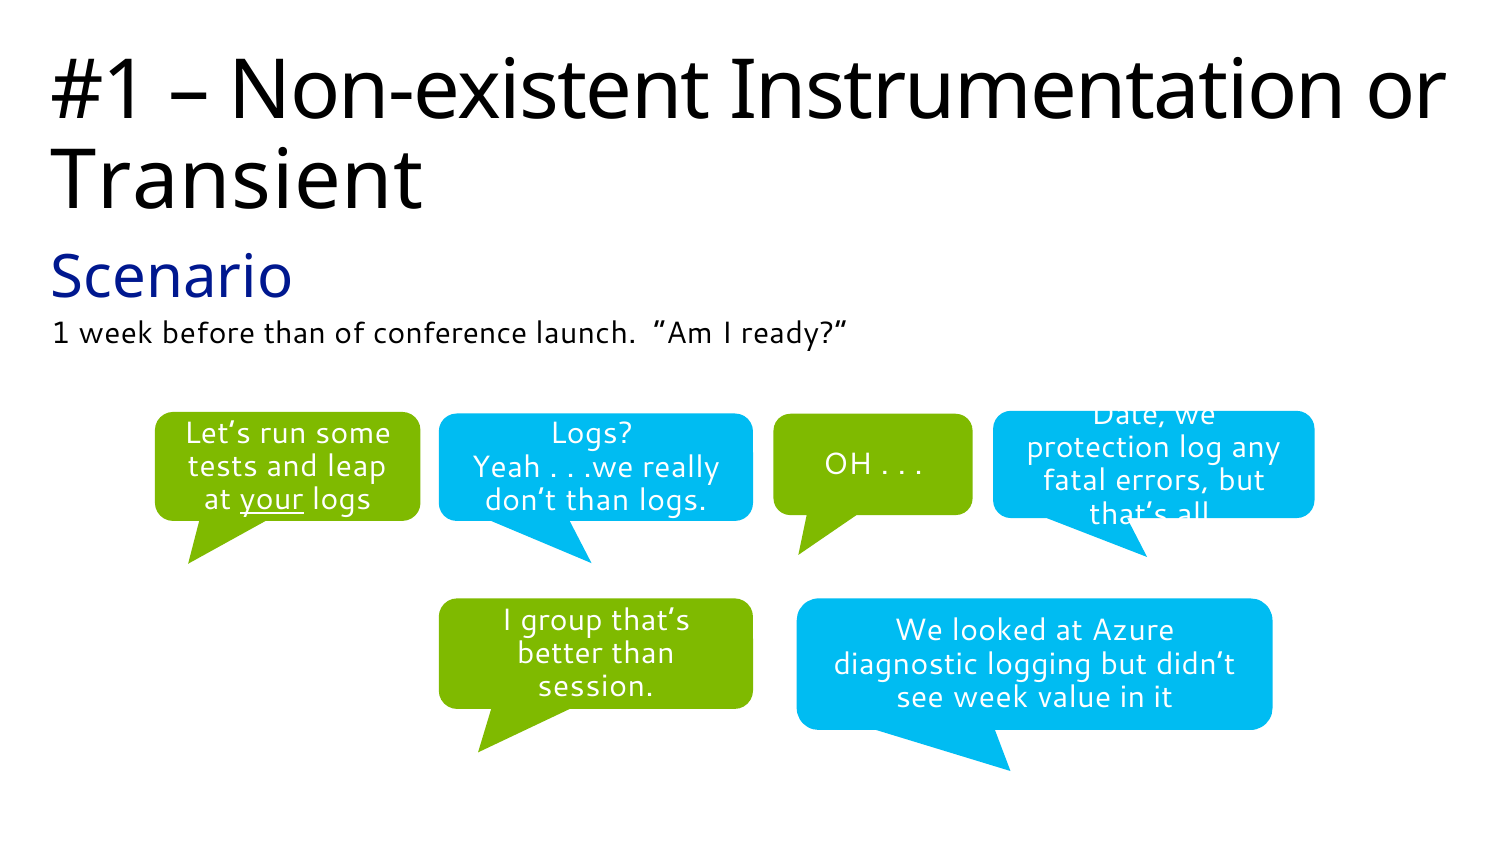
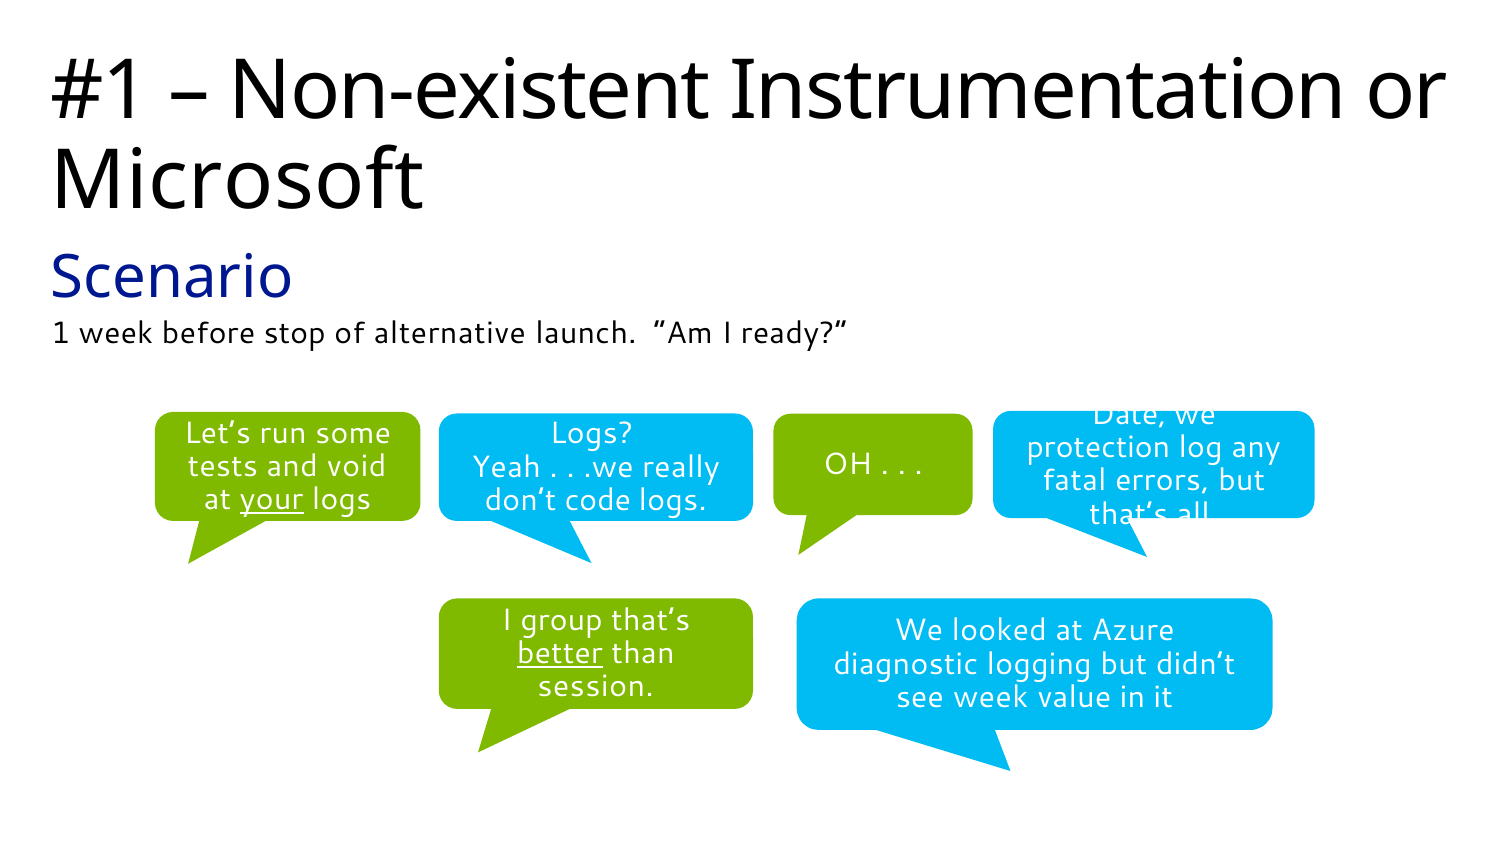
Transient: Transient -> Microsoft (238, 181)
before than: than -> stop (295, 333)
conference: conference -> alternative (450, 333)
leap: leap -> void (357, 466)
don’t than: than -> code (598, 500)
better underline: none -> present (560, 654)
